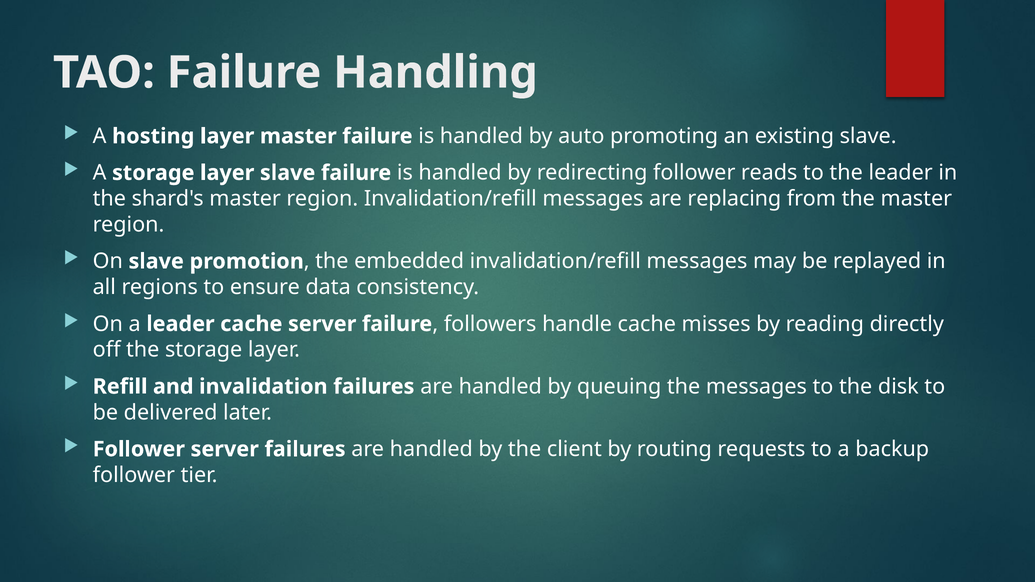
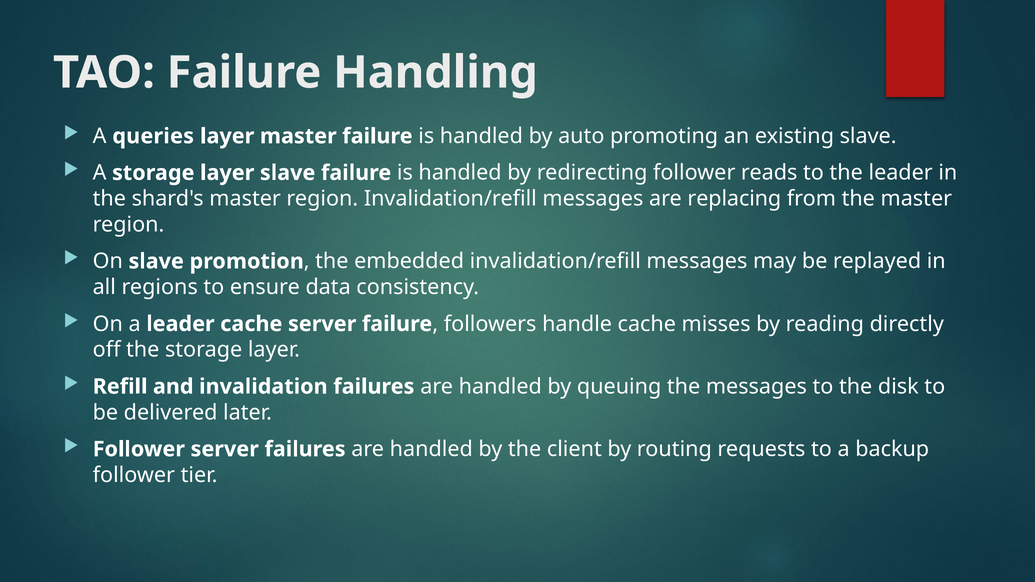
hosting: hosting -> queries (153, 136)
